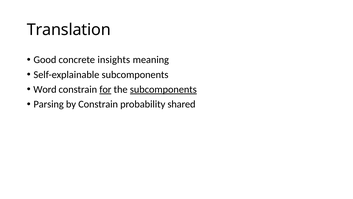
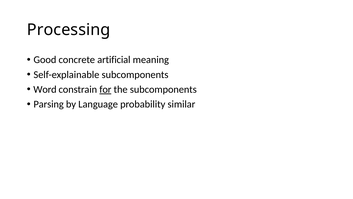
Translation: Translation -> Processing (69, 30)
insights: insights -> artificial (114, 60)
subcomponents underline: present -> none (163, 89)
by Constrain: Constrain -> Language (98, 104)
shared: shared -> similar (181, 104)
